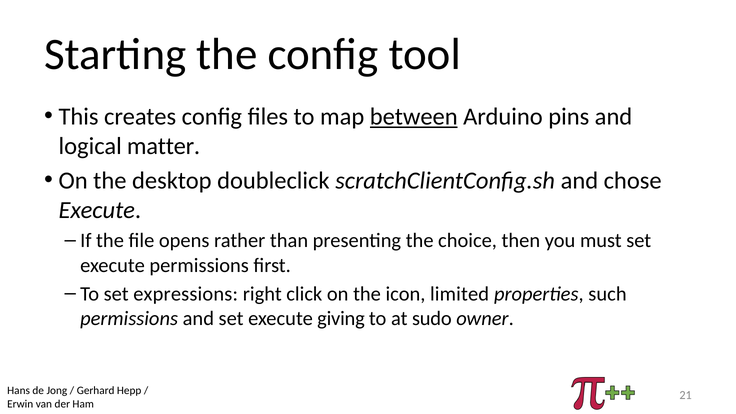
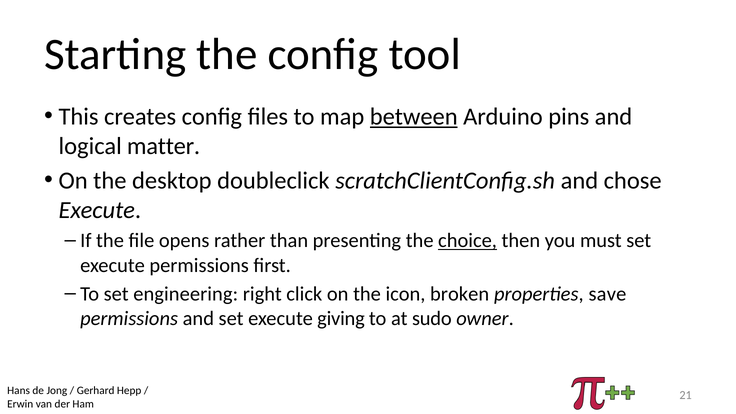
choice underline: none -> present (468, 241)
expressions: expressions -> engineering (186, 294)
limited: limited -> broken (460, 294)
such: such -> save (607, 294)
